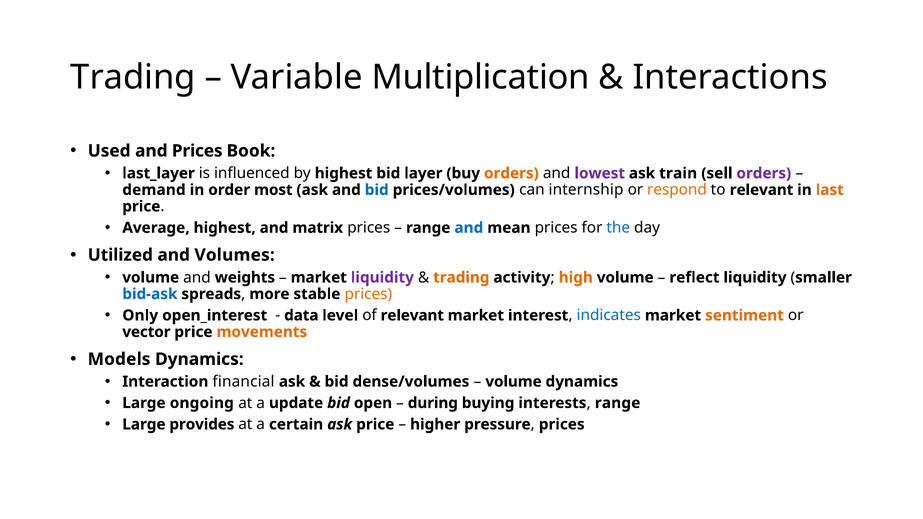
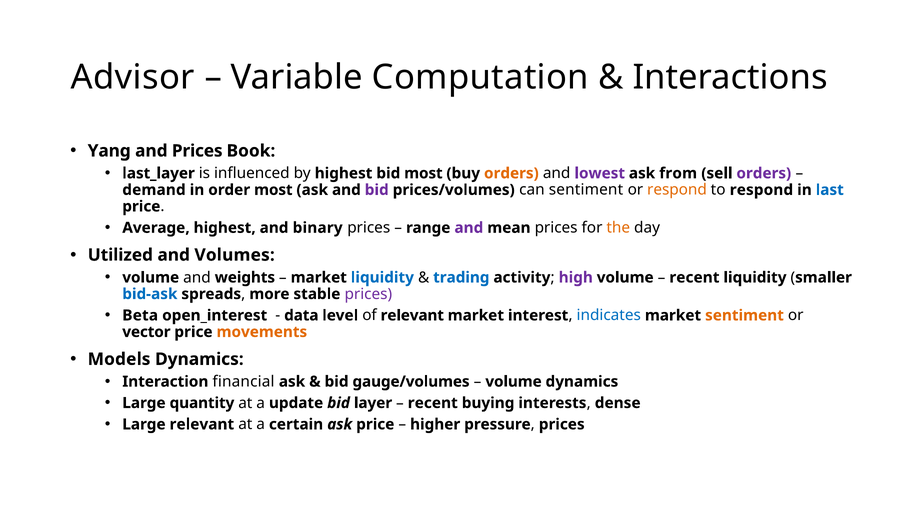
Trading: Trading -> Advisor (133, 78)
Multiplication: Multiplication -> Computation (480, 78)
Used: Used -> Yang (109, 151)
bid layer: layer -> most (423, 173)
train: train -> from (678, 173)
bid colour: blue -> purple (377, 190)
can internship: internship -> sentiment (586, 190)
to relevant: relevant -> respond (761, 190)
last colour: orange -> blue (830, 190)
matrix: matrix -> binary (318, 228)
and colour: blue -> purple (469, 228)
the colour: blue -> orange (618, 228)
liquidity colour: purple -> blue (382, 278)
trading colour: orange -> blue (461, 278)
high colour: orange -> purple (576, 278)
reflect: reflect -> recent (694, 278)
prices colour: orange -> purple (368, 294)
Only: Only -> Beta (140, 315)
dense/volumes: dense/volumes -> gauge/volumes (411, 382)
ongoing: ongoing -> quantity (202, 403)
open: open -> layer (373, 403)
during: during -> recent (433, 403)
interests range: range -> dense (618, 403)
Large provides: provides -> relevant (202, 424)
